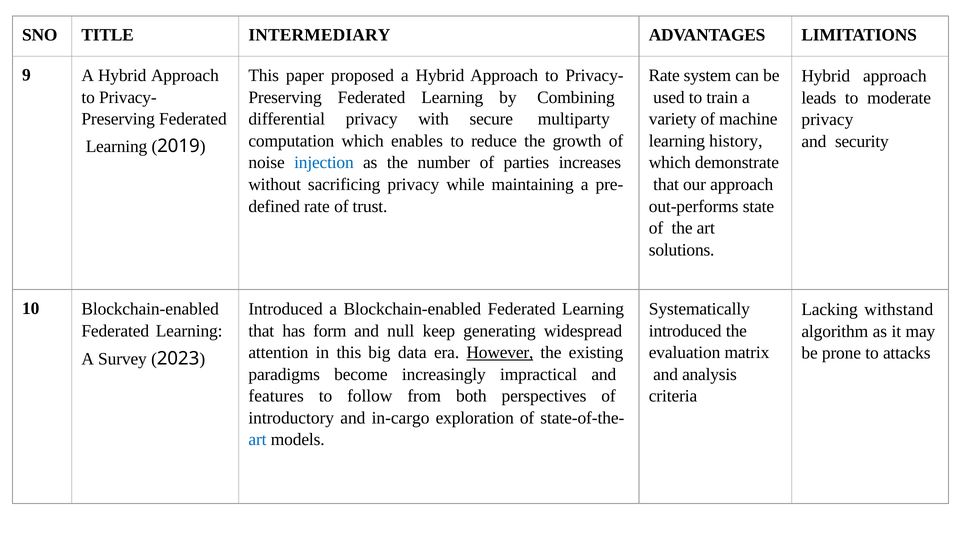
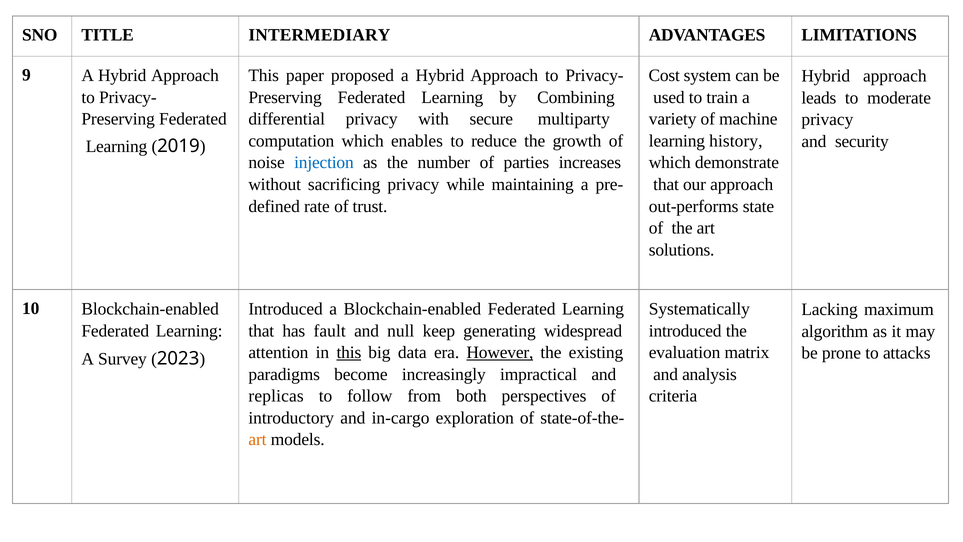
Rate: Rate -> Cost (664, 76)
withstand: withstand -> maximum (899, 309)
form: form -> fault (330, 331)
this underline: none -> present (349, 352)
features: features -> replicas (276, 396)
art colour: blue -> orange (257, 440)
